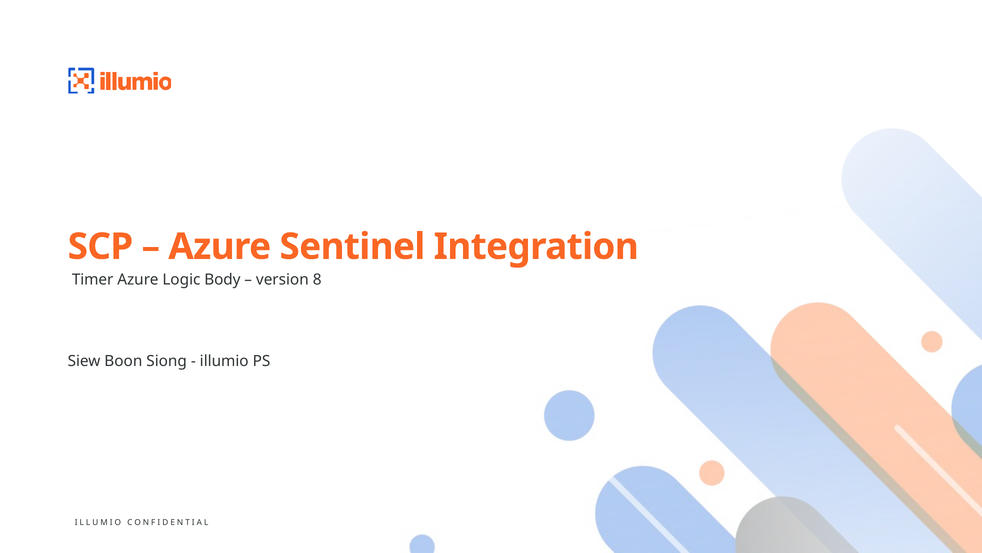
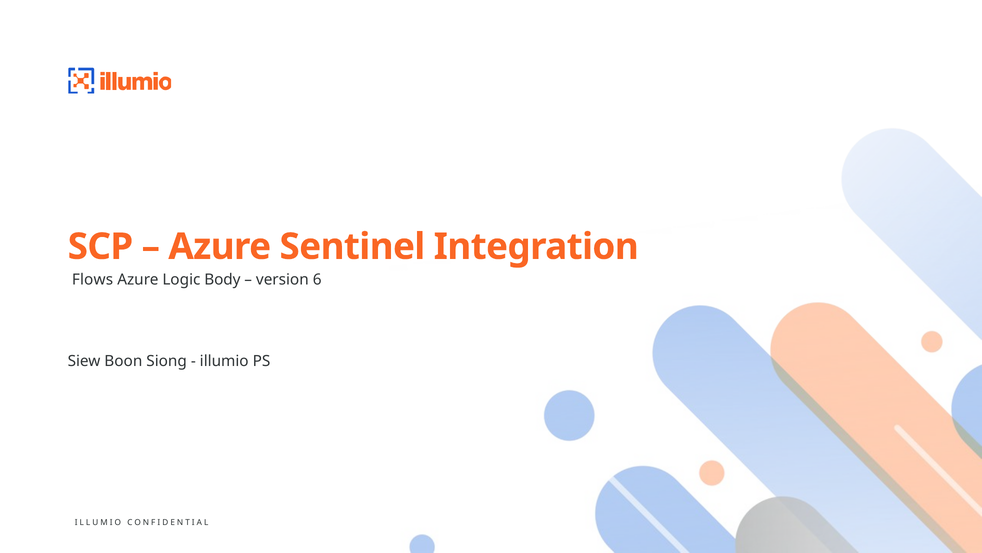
Timer: Timer -> Flows (93, 279)
8: 8 -> 6 (317, 279)
